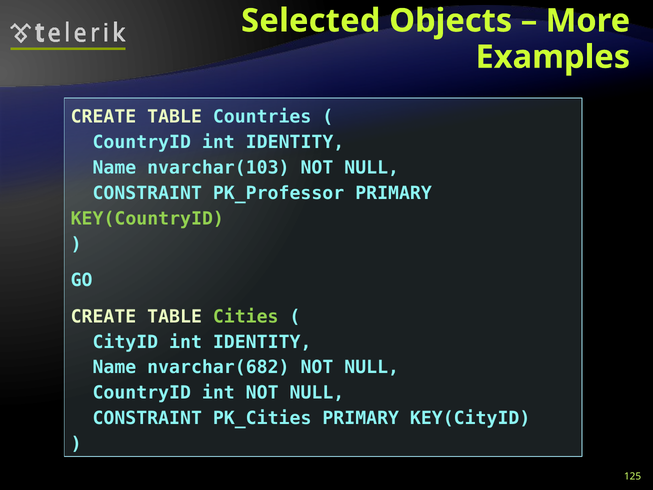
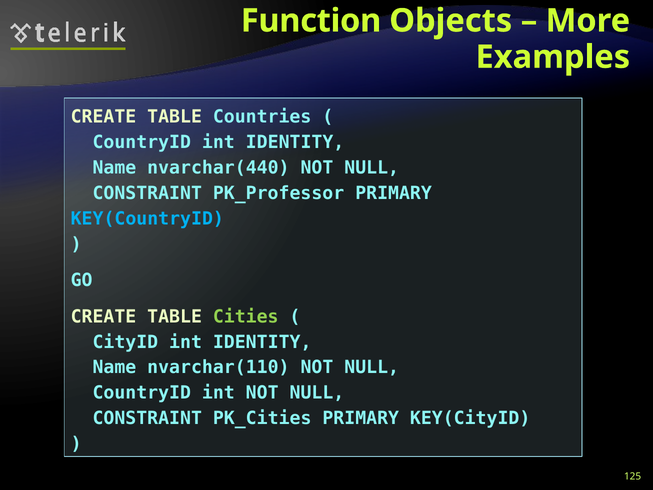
Selected: Selected -> Function (311, 21)
nvarchar(103: nvarchar(103 -> nvarchar(440 (218, 168)
KEY(CountryID colour: light green -> light blue (147, 219)
nvarchar(682: nvarchar(682 -> nvarchar(110 (218, 367)
